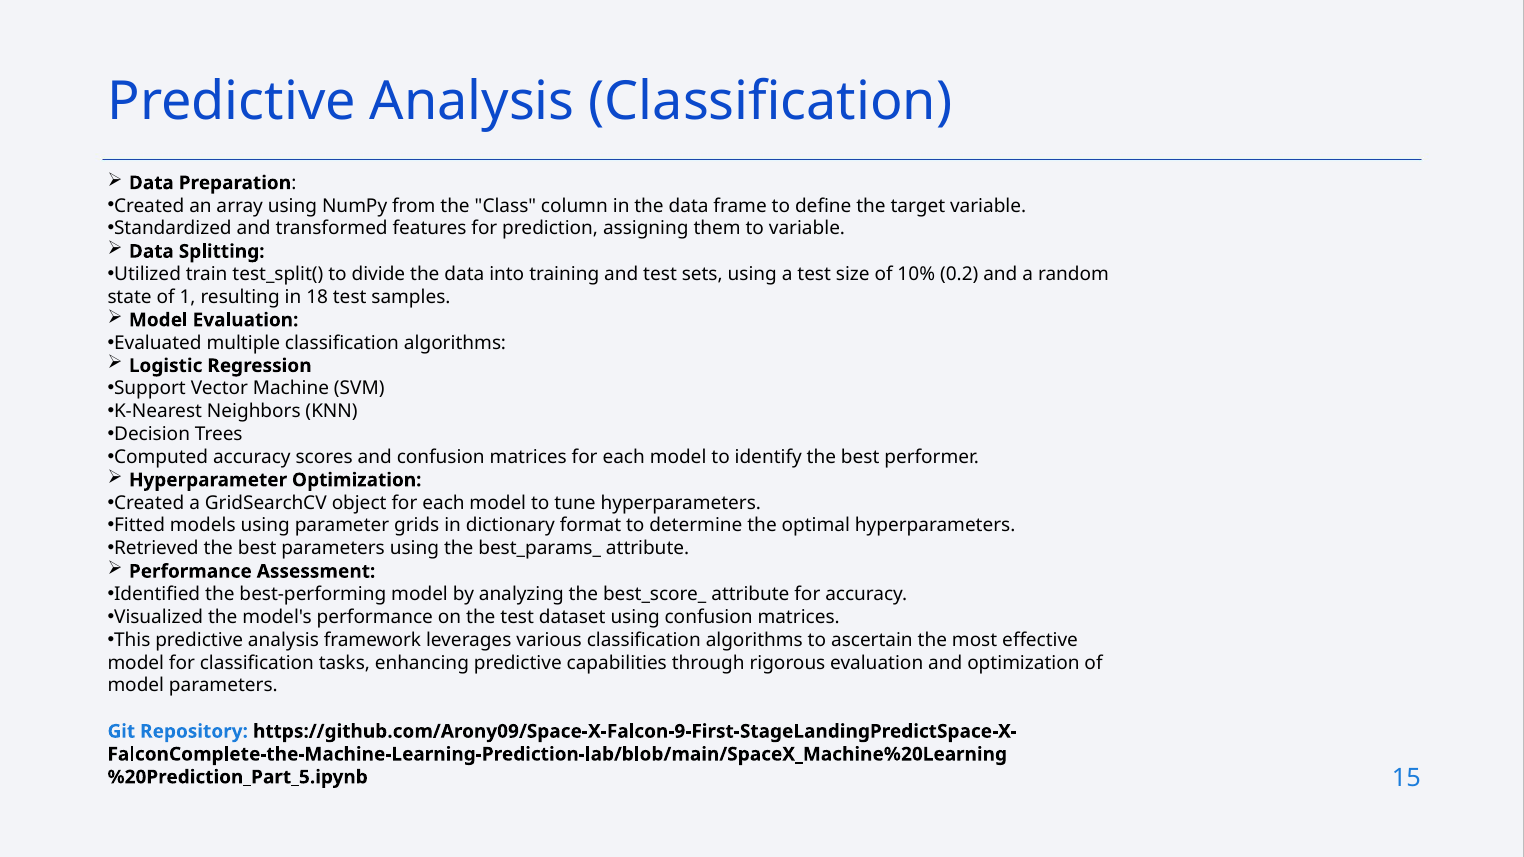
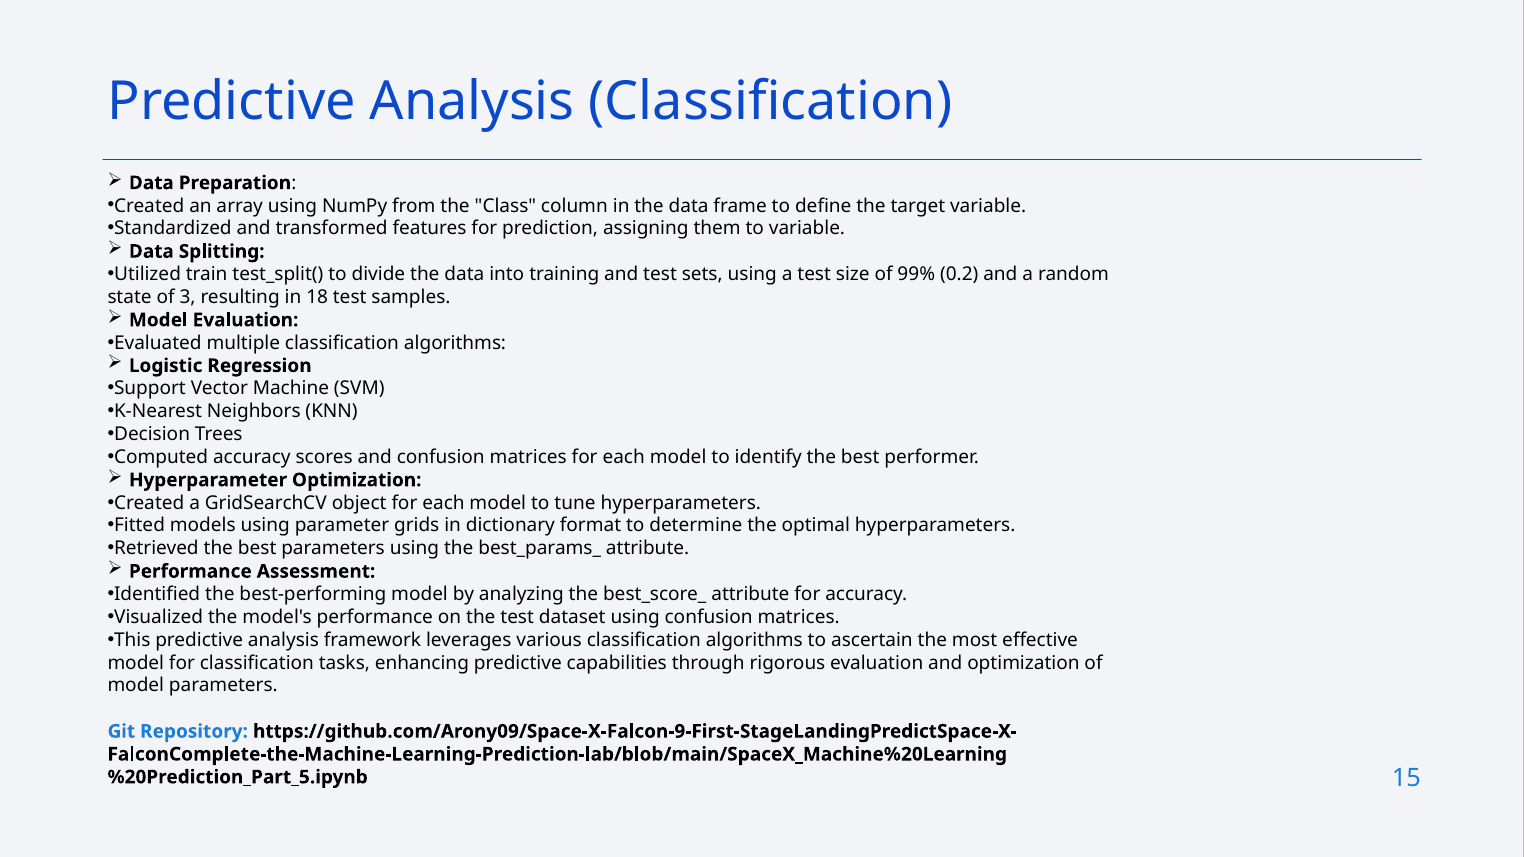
10%: 10% -> 99% (916, 274)
1: 1 -> 3 (188, 297)
